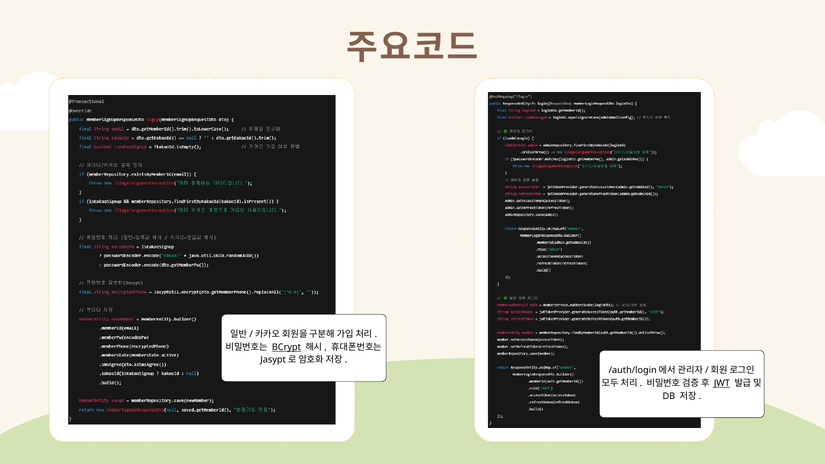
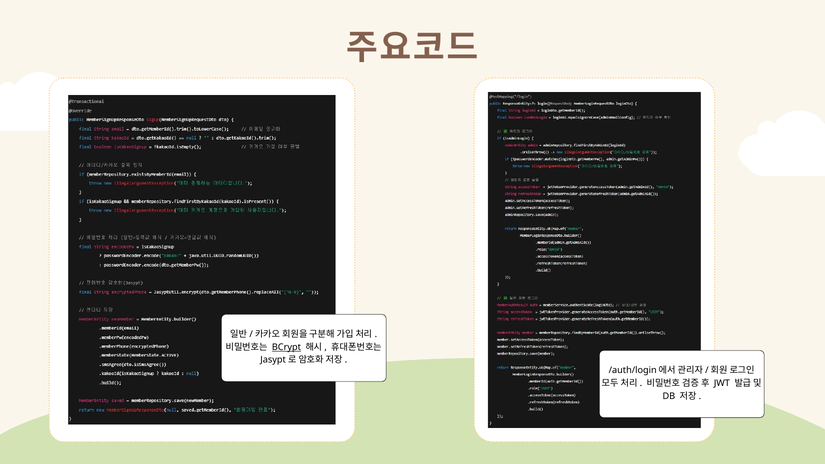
JWT underline: present -> none (722, 383)
